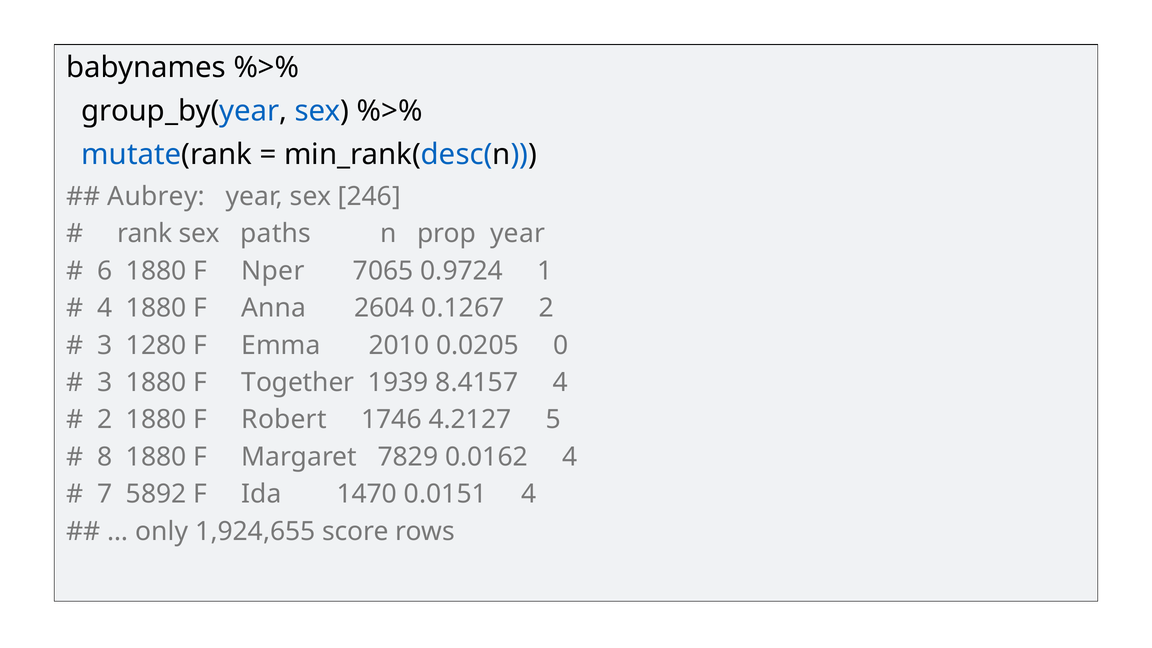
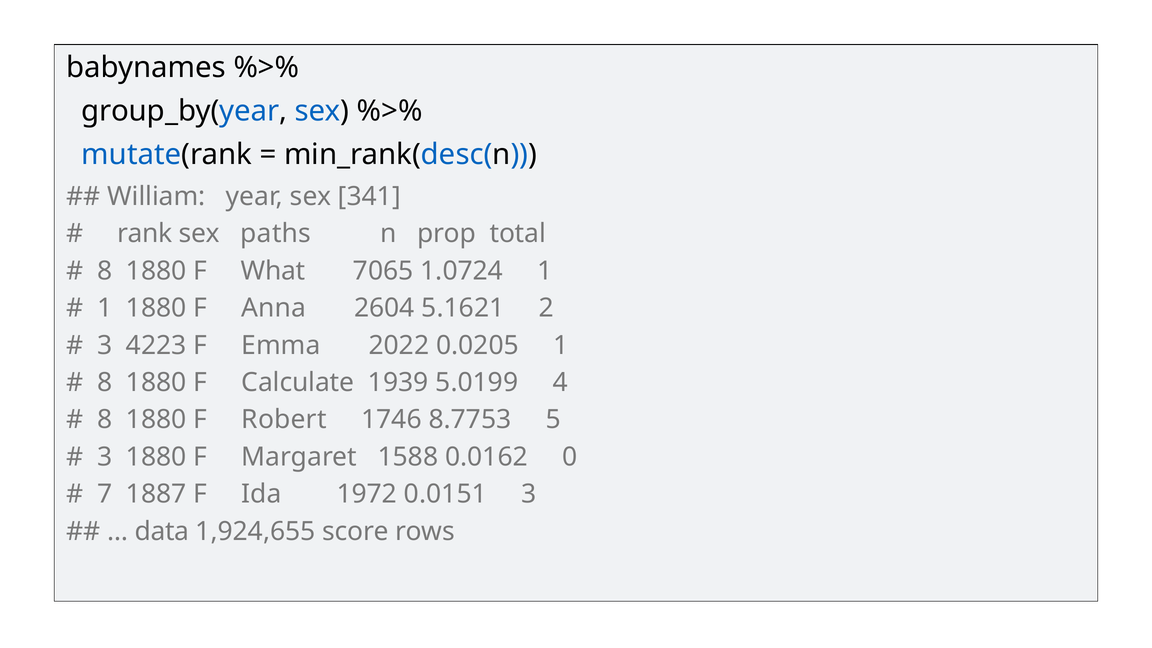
Aubrey: Aubrey -> William (156, 196)
246: 246 -> 341 (369, 196)
prop year: year -> total (518, 234)
6: 6 -> 8 (105, 271)
Nper: Nper -> What (273, 271)
0.9724: 0.9724 -> 1.0724 (462, 271)
4: 4 -> 1 (105, 308)
0.1267: 0.1267 -> 5.1621 (463, 308)
1280: 1280 -> 4223 (156, 345)
2010: 2010 -> 2022 (399, 345)
0.0205 0: 0 -> 1 (561, 345)
3: 3 -> 8 (105, 382)
Together: Together -> Calculate (298, 382)
8.4157: 8.4157 -> 5.0199 (477, 382)
2: 2 -> 8 (105, 420)
4.2127: 4.2127 -> 8.7753 (470, 420)
8: 8 -> 3 (105, 457)
7829: 7829 -> 1588 (408, 457)
0.0162 4: 4 -> 0 (570, 457)
5892: 5892 -> 1887 (156, 494)
1470: 1470 -> 1972 (367, 494)
0.0151 4: 4 -> 3 (529, 494)
only: only -> data (162, 531)
